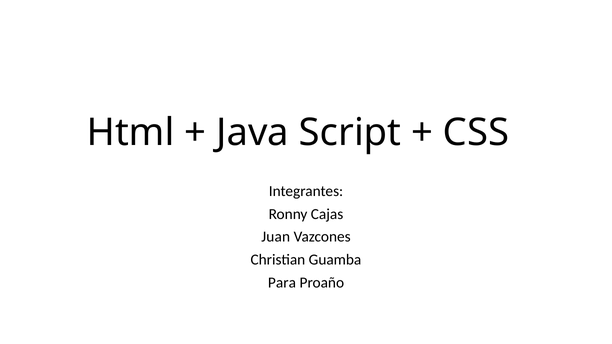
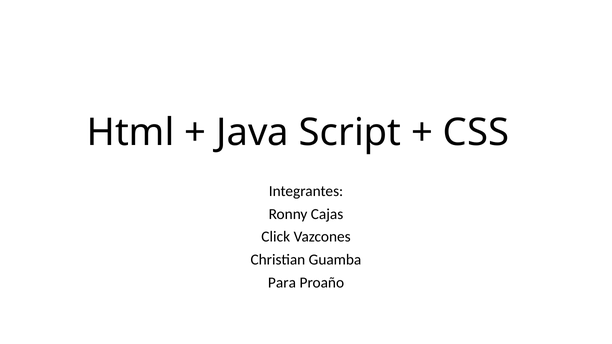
Juan: Juan -> Click (276, 237)
